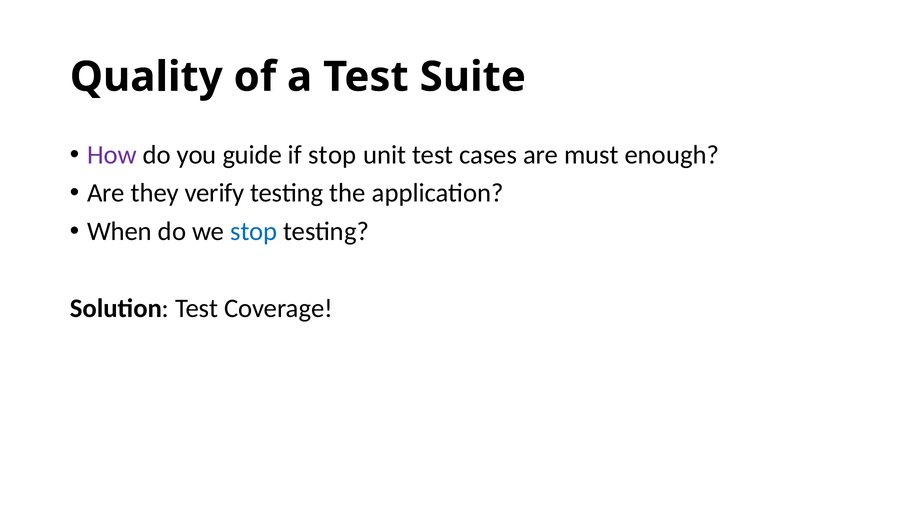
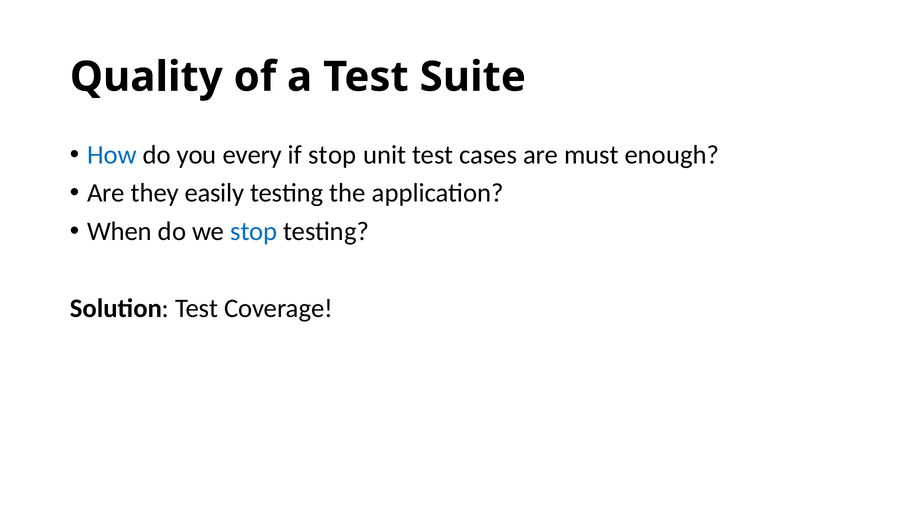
How colour: purple -> blue (112, 155)
guide: guide -> every (252, 155)
verify: verify -> easily (214, 193)
